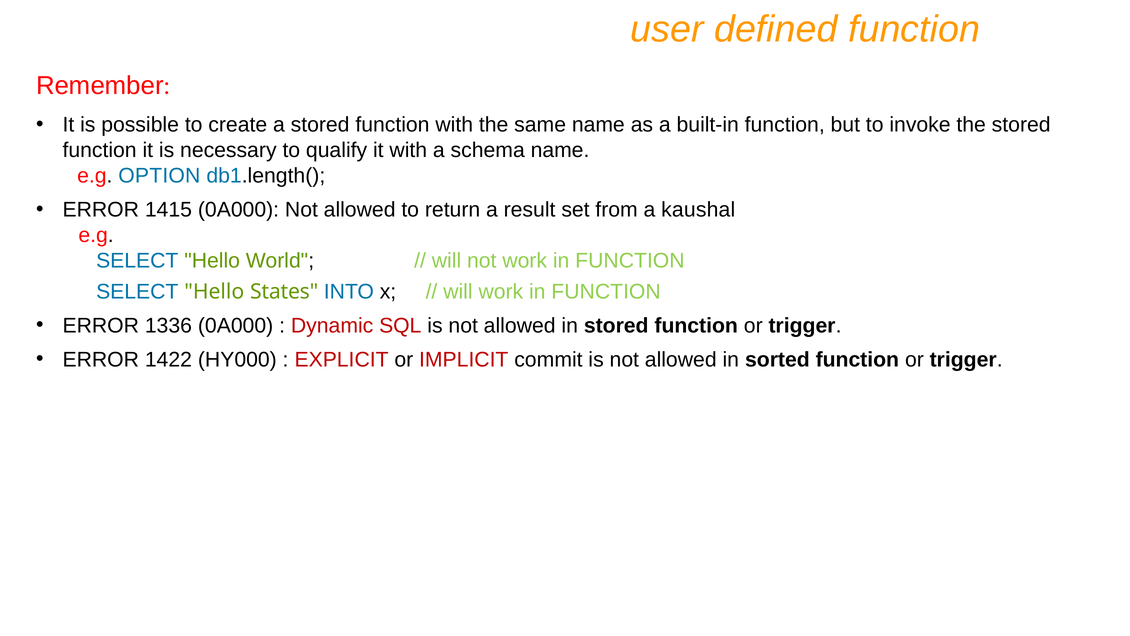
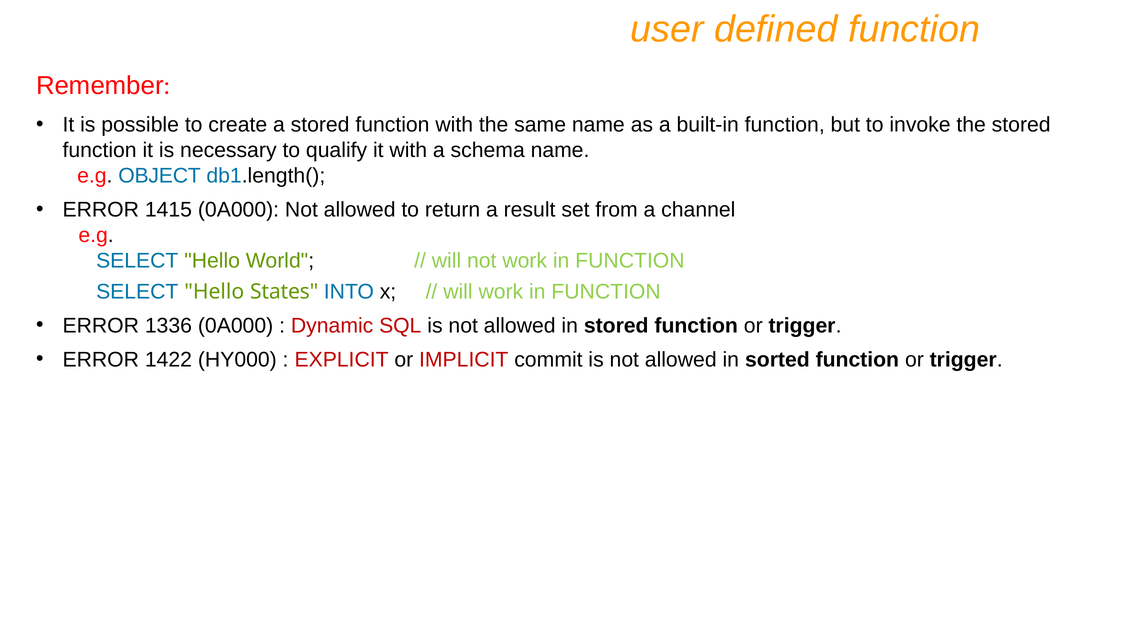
OPTION: OPTION -> OBJECT (160, 176)
kaushal: kaushal -> channel (698, 210)
